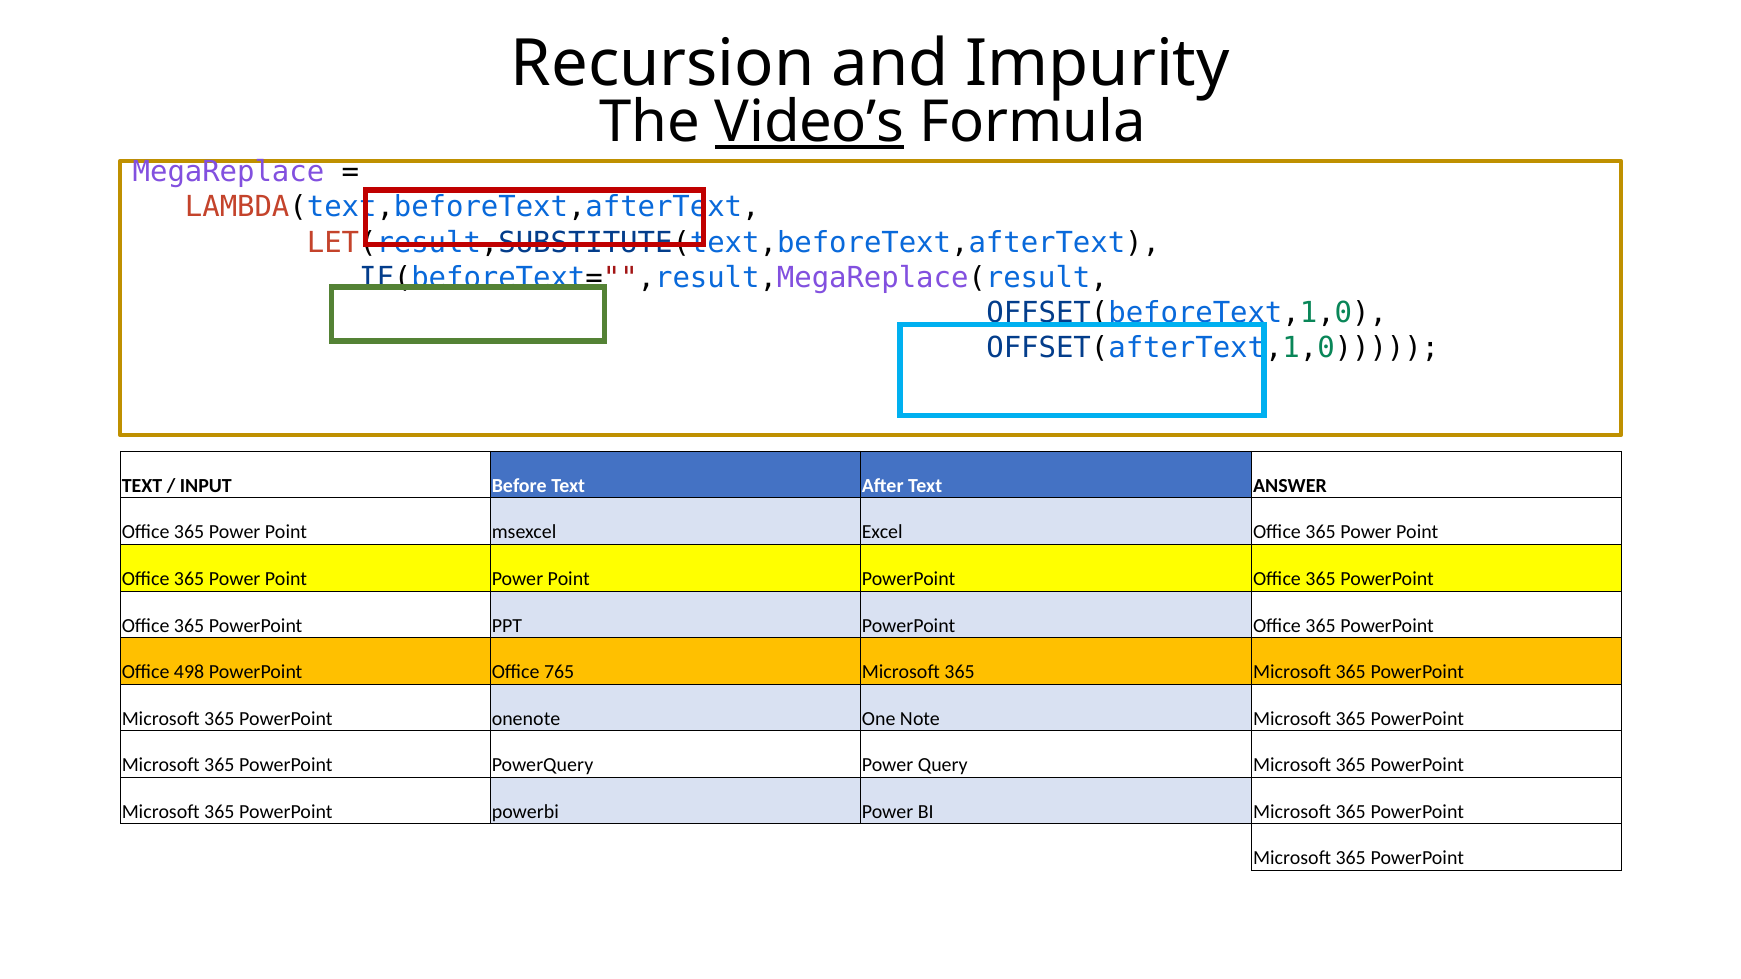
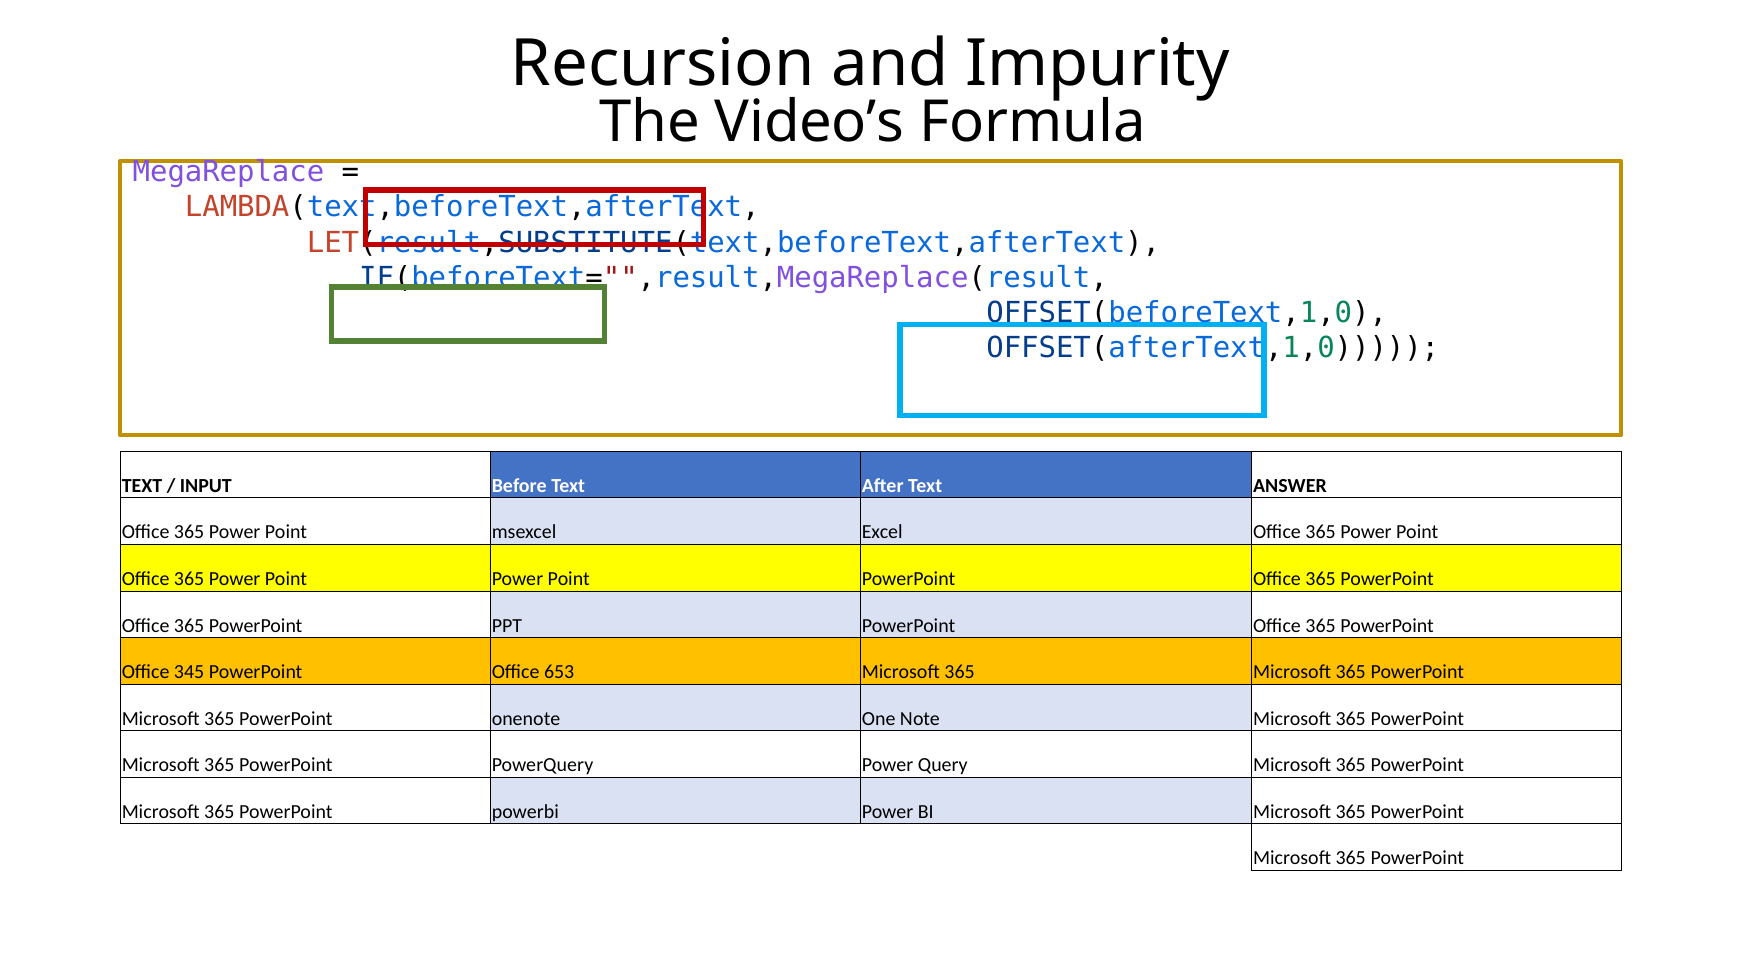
Video’s underline: present -> none (810, 122)
498: 498 -> 345 (189, 672)
765: 765 -> 653 (559, 672)
